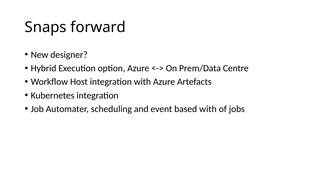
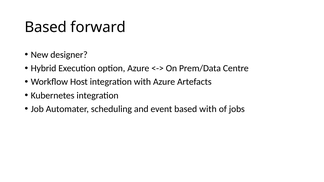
Snaps: Snaps -> Based (46, 27)
